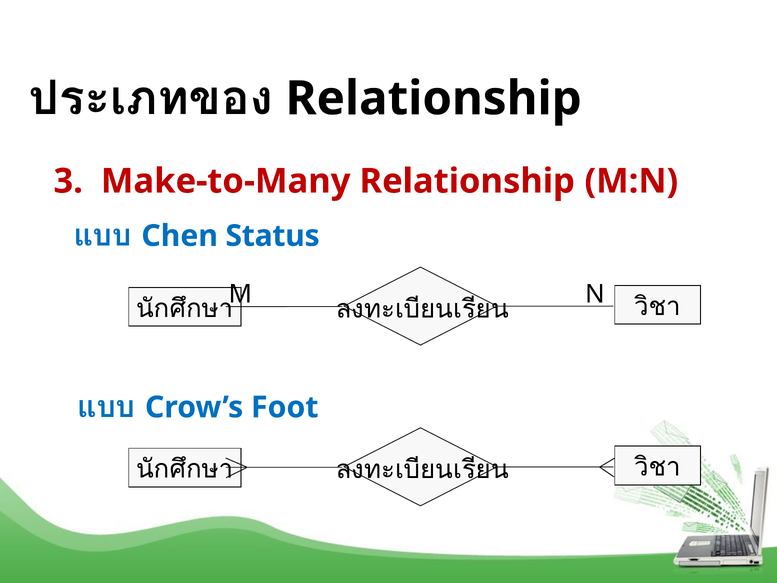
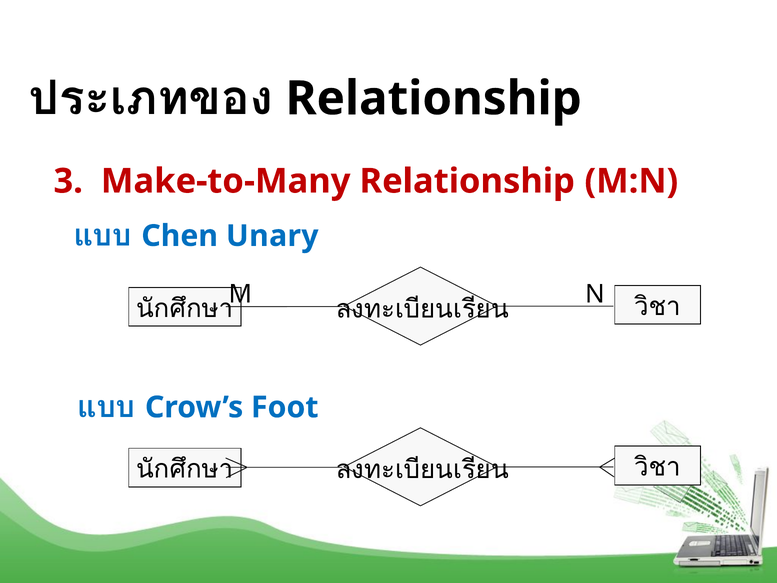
Status: Status -> Unary (272, 236)
